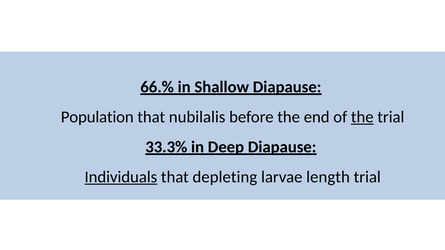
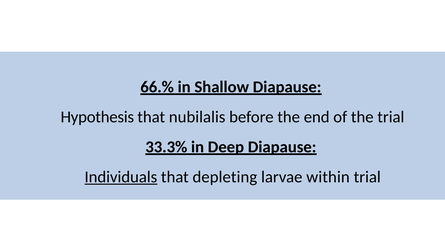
Population: Population -> Hypothesis (97, 117)
the underline: present -> none (362, 117)
length: length -> within (328, 177)
